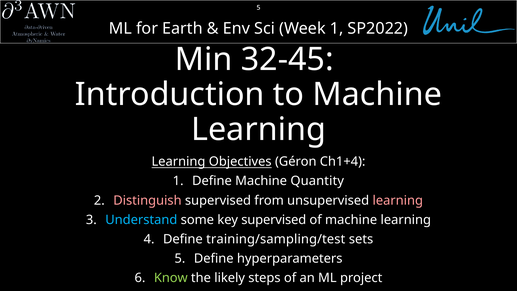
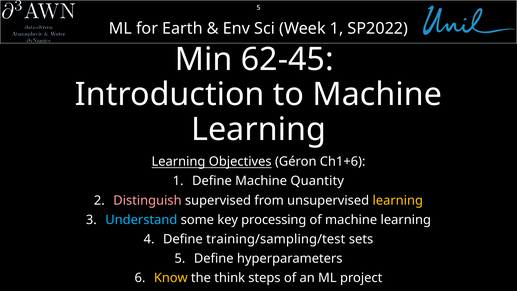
32-45: 32-45 -> 62-45 (287, 59)
Ch1+4: Ch1+4 -> Ch1+6 (343, 162)
learning colour: pink -> yellow (398, 200)
key supervised: supervised -> processing (274, 220)
Know colour: light green -> yellow (171, 278)
likely: likely -> think (230, 278)
